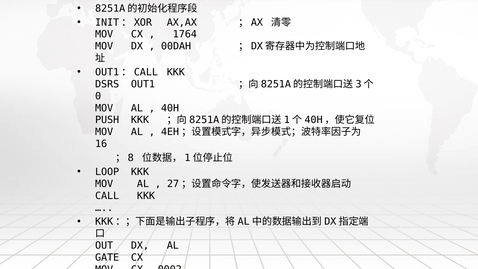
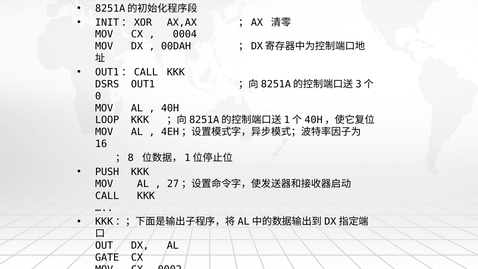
1764: 1764 -> 0004 (185, 34)
PUSH: PUSH -> LOOP (107, 120)
LOOP: LOOP -> PUSH (107, 172)
